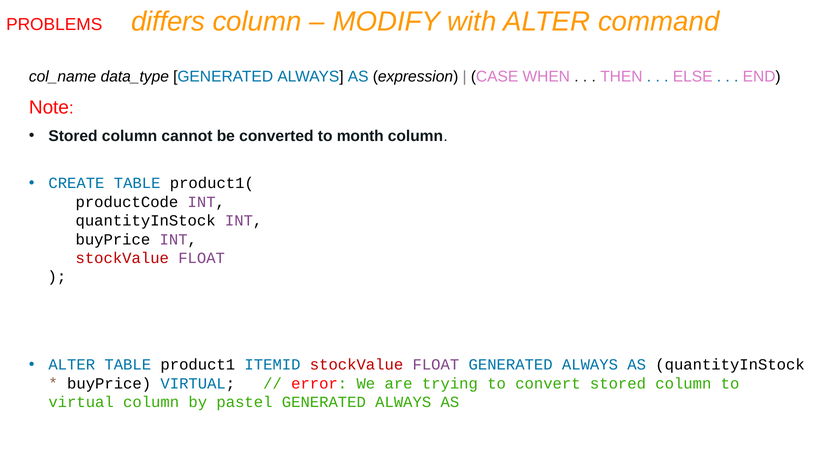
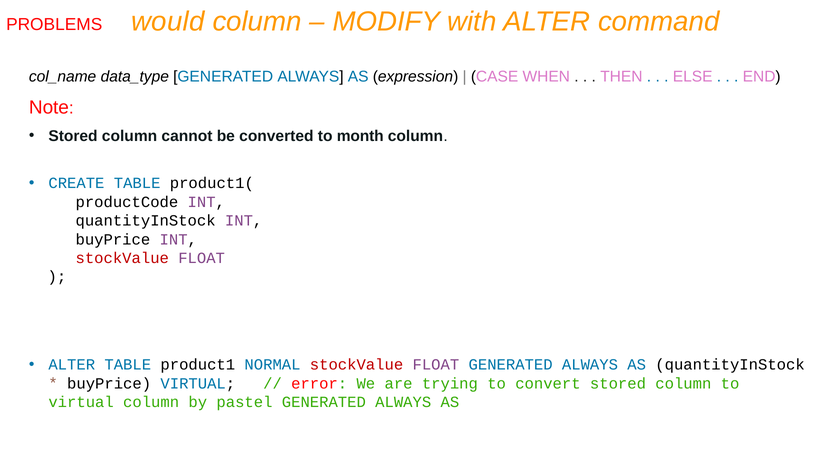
differs: differs -> would (168, 22)
ITEMID: ITEMID -> NORMAL (273, 365)
